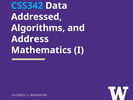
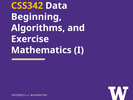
CSS342 colour: light blue -> yellow (27, 6)
Addressed: Addressed -> Beginning (36, 17)
Address: Address -> Exercise (30, 39)
